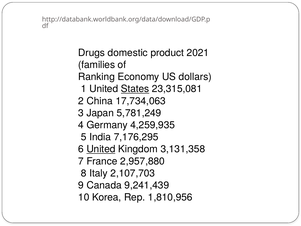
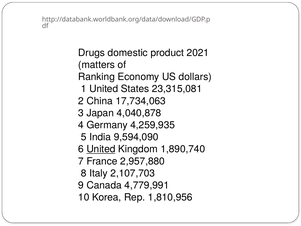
families: families -> matters (97, 65)
States underline: present -> none (135, 89)
5,781,249: 5,781,249 -> 4,040,878 (139, 113)
7,176,295: 7,176,295 -> 9,594,090 (136, 137)
3,131,358: 3,131,358 -> 1,890,740 (183, 149)
9,241,439: 9,241,439 -> 4,779,991 (147, 185)
